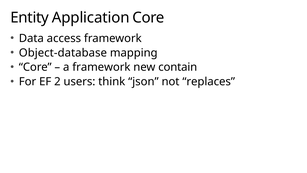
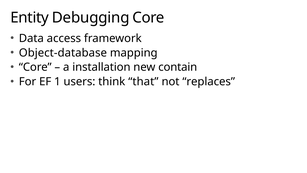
Application: Application -> Debugging (91, 18)
a framework: framework -> installation (101, 67)
2: 2 -> 1 (57, 82)
json: json -> that (143, 82)
